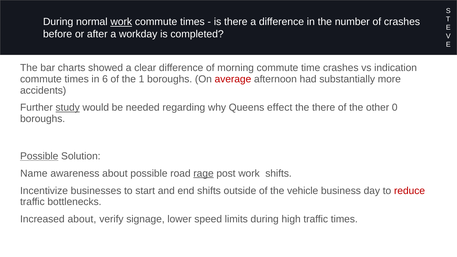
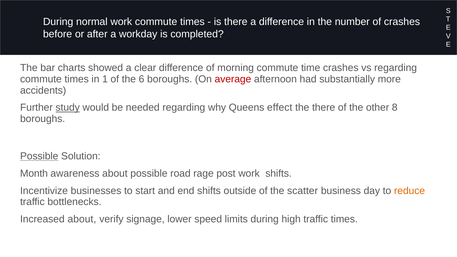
work underline: present -> none (121, 22)
vs indication: indication -> regarding (396, 68)
6: 6 -> 1 (105, 79)
1: 1 -> 6 (142, 79)
0: 0 -> 8 (395, 108)
Name: Name -> Month (34, 173)
rage underline: present -> none (204, 173)
vehicle: vehicle -> scatter (303, 191)
reduce colour: red -> orange (410, 191)
